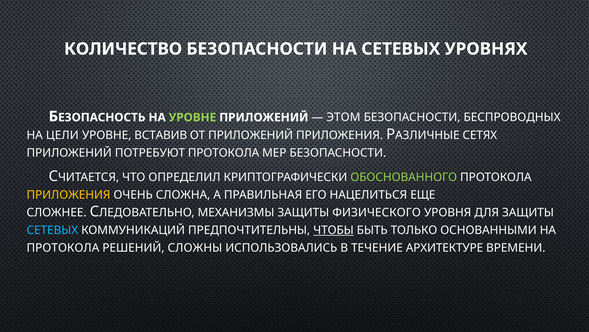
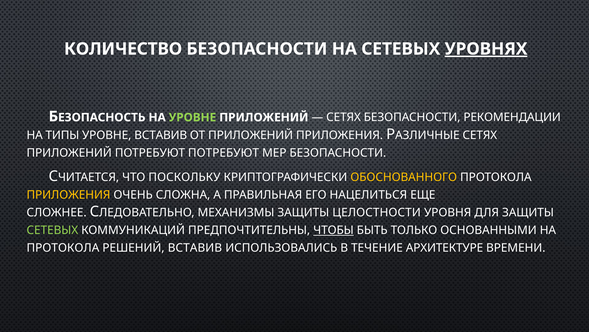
УРОВНЯХ underline: none -> present (486, 49)
ЭТОМ: ЭТОМ -> СЕТЯХ (344, 117)
БЕСПРОВОДНЫХ: БЕСПРОВОДНЫХ -> РЕКОМЕНДАЦИИ (512, 117)
ЦЕЛИ: ЦЕЛИ -> ТИПЫ (62, 135)
ПОТРЕБУЮТ ПРОТОКОЛА: ПРОТОКОЛА -> ПОТРЕБУЮТ (223, 153)
ОПРЕДЕЛИЛ: ОПРЕДЕЛИЛ -> ПОСКОЛЬКУ (184, 177)
ОБОСНОВАННОГО colour: light green -> yellow (404, 177)
ФИЗИЧЕСКОГО: ФИЗИЧЕСКОГО -> ЦЕЛОСТНОСТИ (377, 212)
СЕТЕВЫХ colour: light blue -> light green (52, 230)
РЕШЕНИЙ СЛОЖНЫ: СЛОЖНЫ -> ВСТАВИВ (195, 247)
